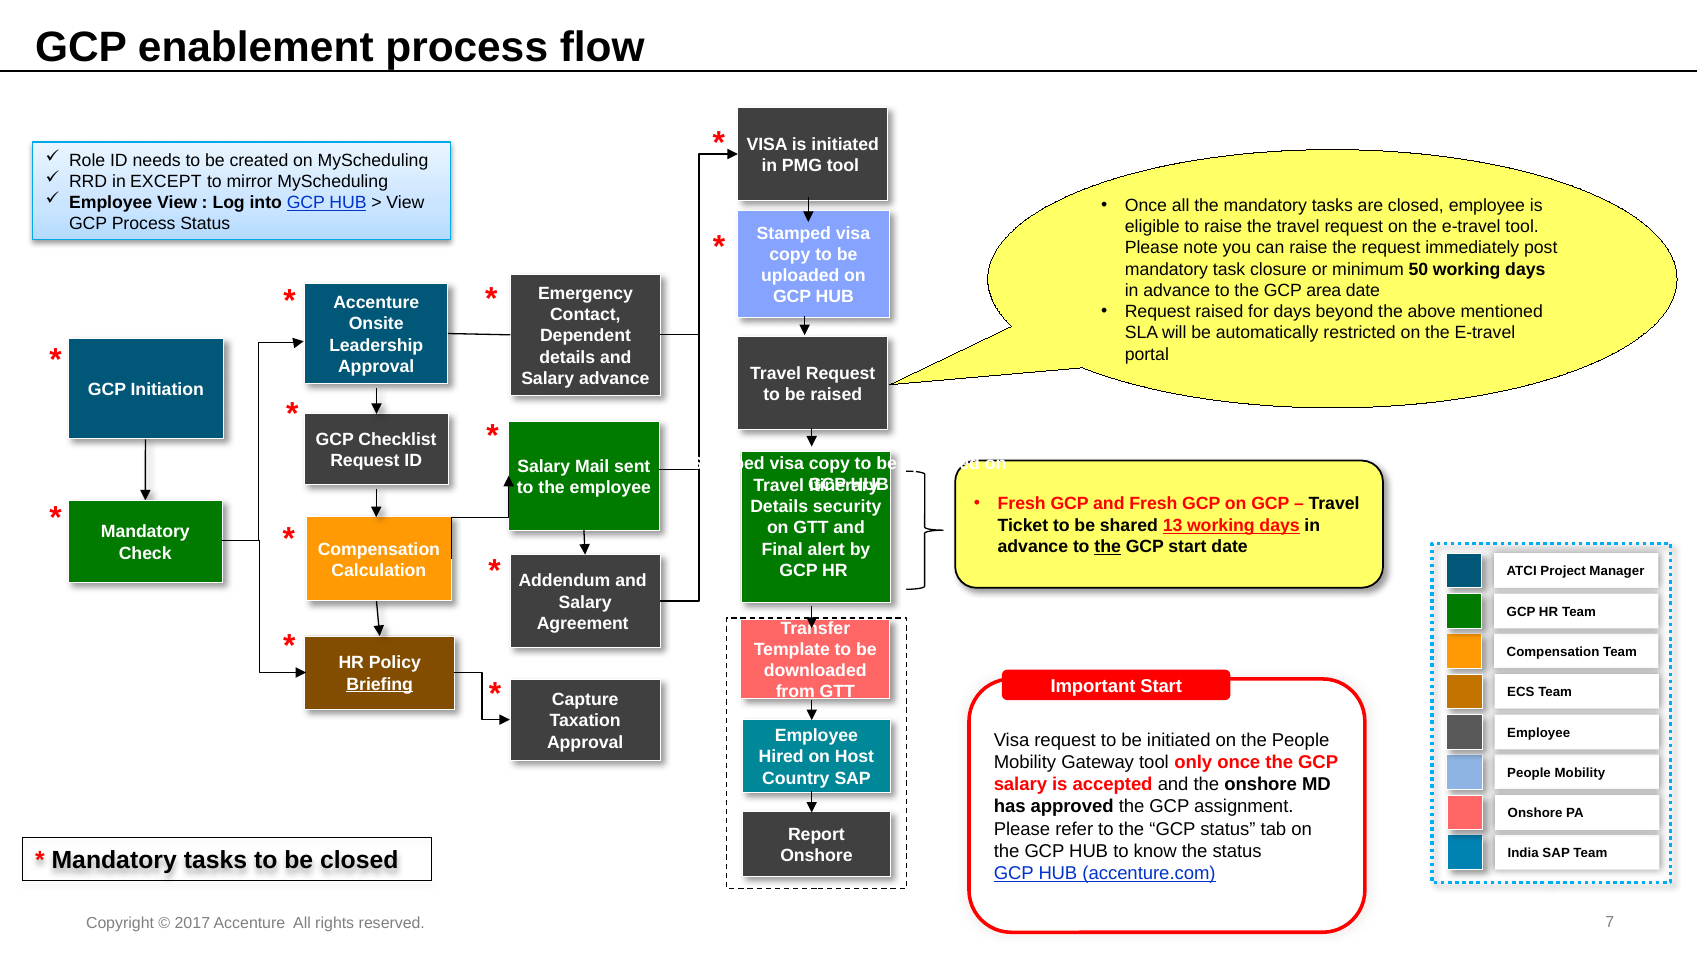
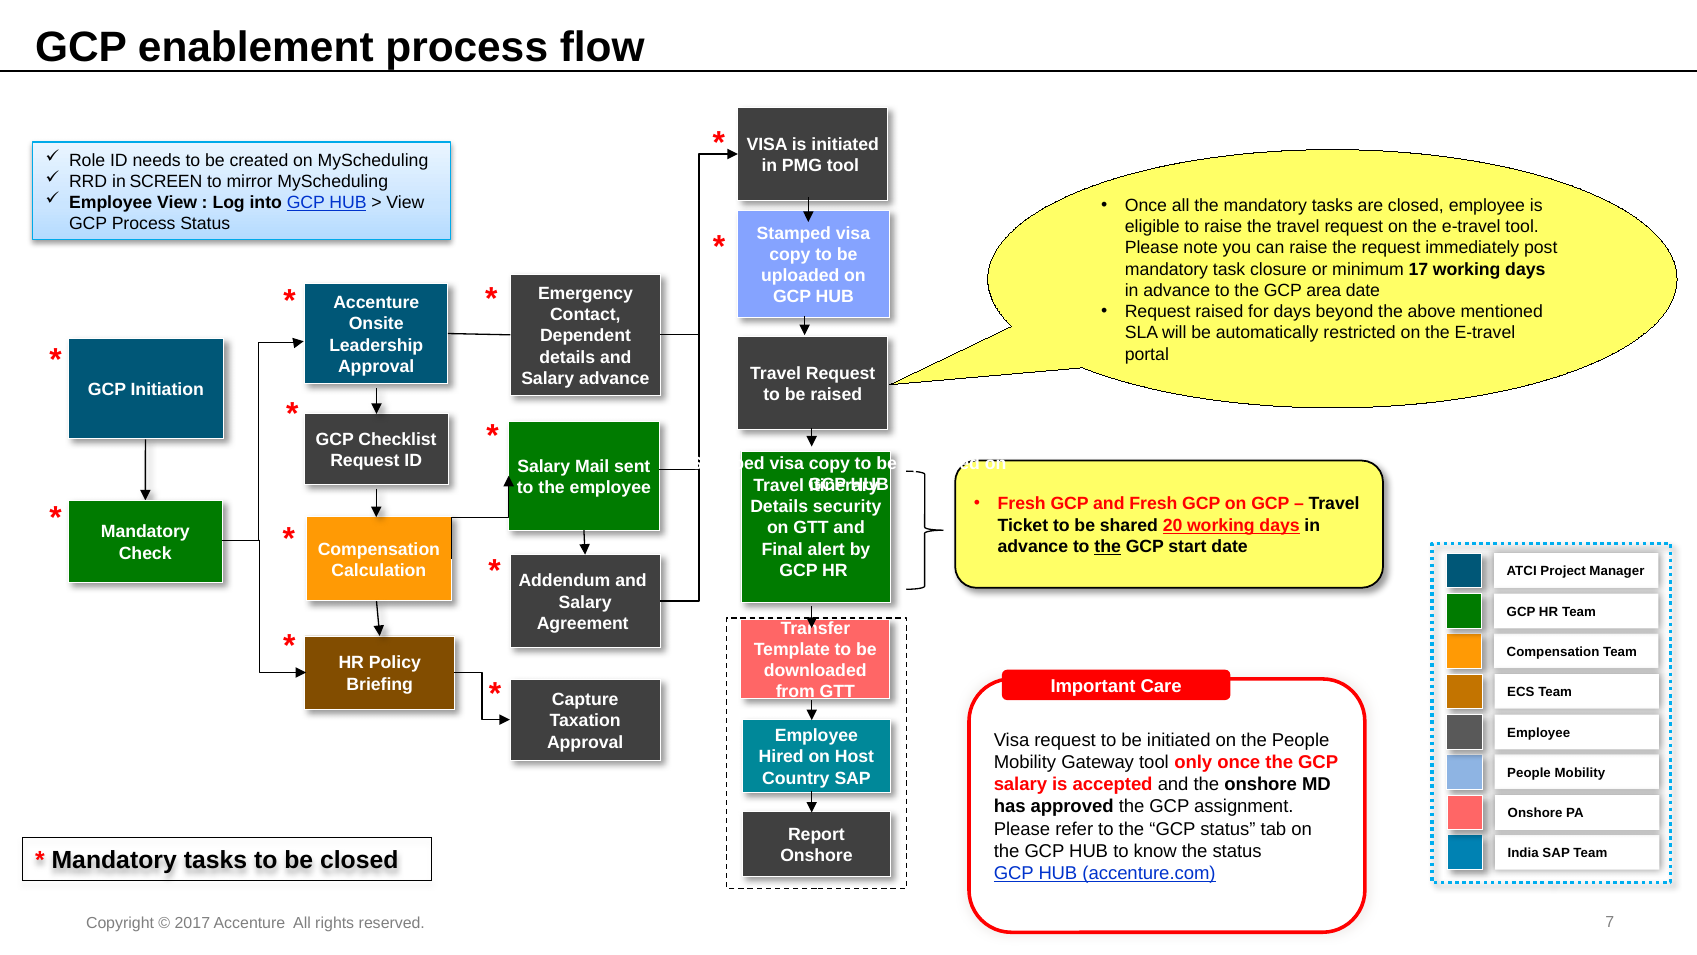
EXCEPT: EXCEPT -> SCREEN (166, 181)
50: 50 -> 17 (1418, 269)
13: 13 -> 20 (1173, 525)
Briefing underline: present -> none (380, 684)
Important Start: Start -> Care (1161, 686)
